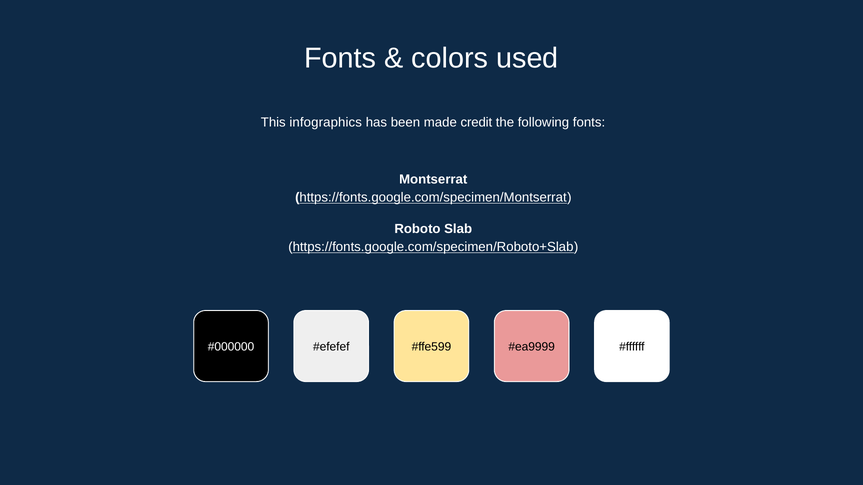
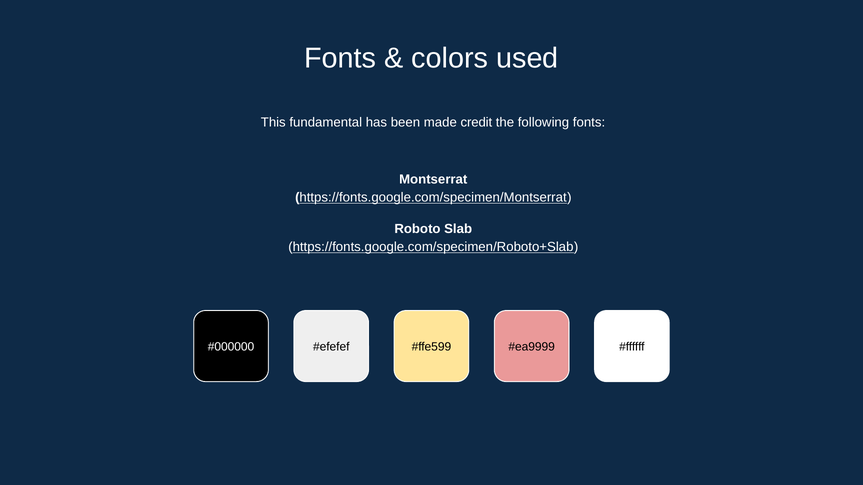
infographics: infographics -> fundamental (326, 122)
